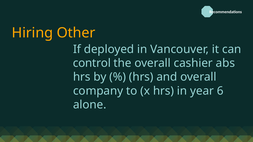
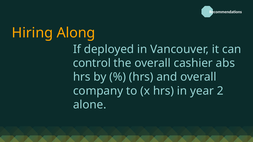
Other: Other -> Along (76, 33)
6: 6 -> 2 (220, 91)
